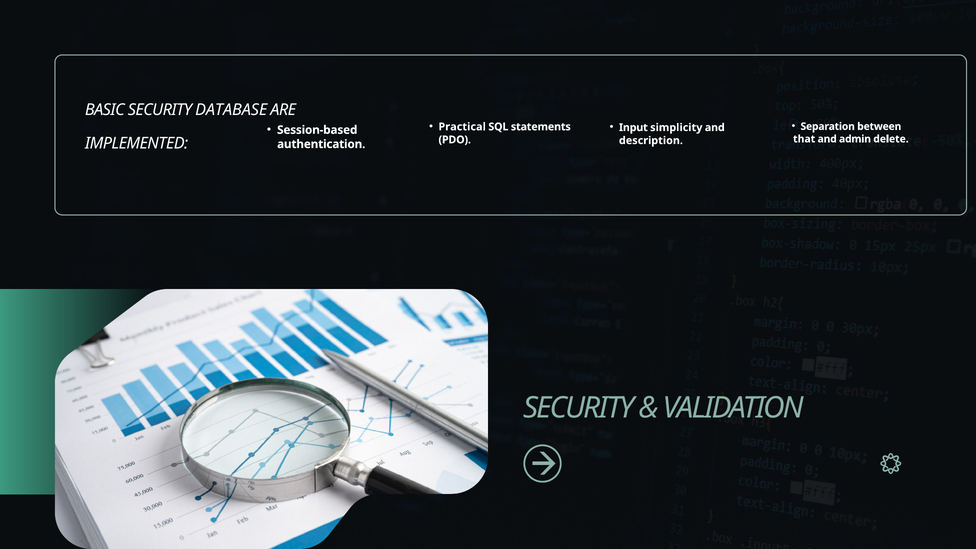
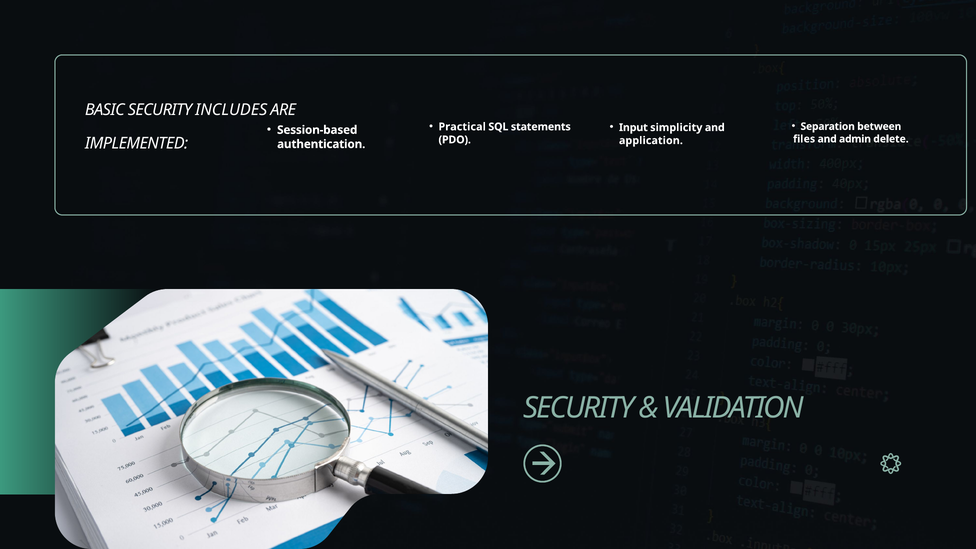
DATABASE: DATABASE -> INCLUDES (231, 110)
that: that -> files (804, 139)
description: description -> application (651, 141)
